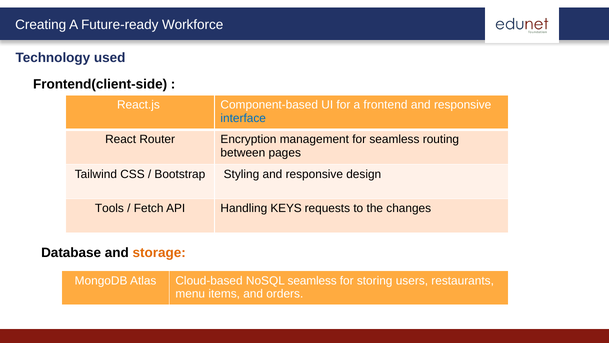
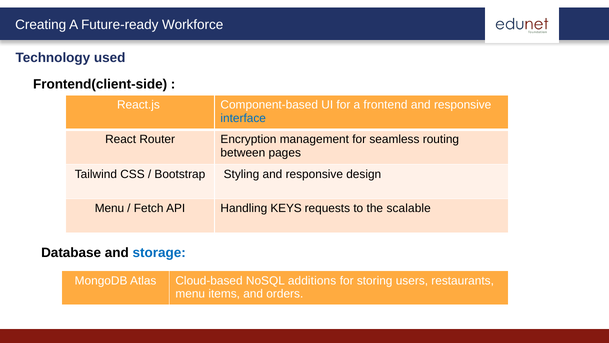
Tools: Tools -> Menu (109, 208)
changes: changes -> scalable (409, 208)
storage colour: orange -> blue (159, 253)
NoSQL seamless: seamless -> additions (312, 280)
